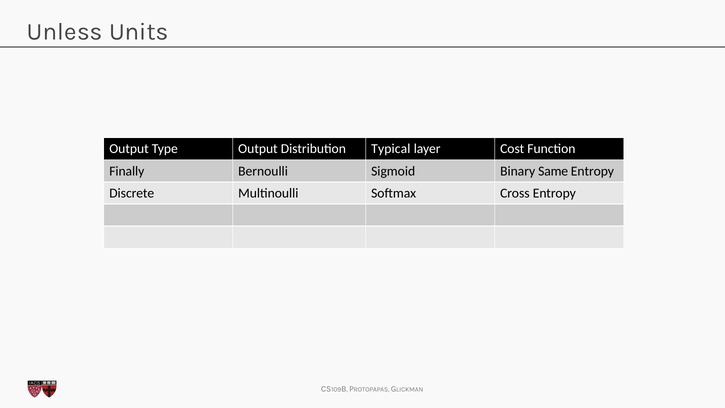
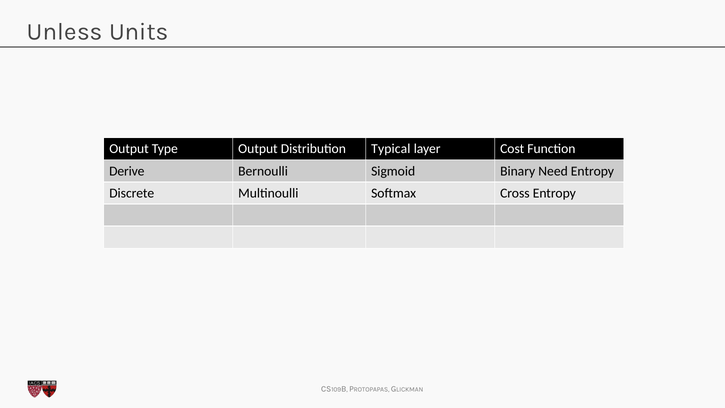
Finally: Finally -> Derive (127, 171)
Same: Same -> Need (553, 171)
